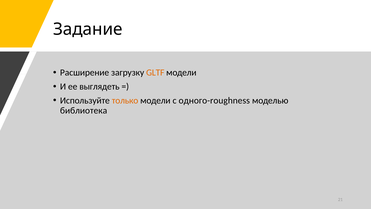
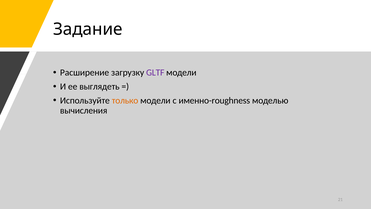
GLTF colour: orange -> purple (155, 73)
одного-roughness: одного-roughness -> именно-roughness (214, 100)
библиотека: библиотека -> вычисления (84, 110)
